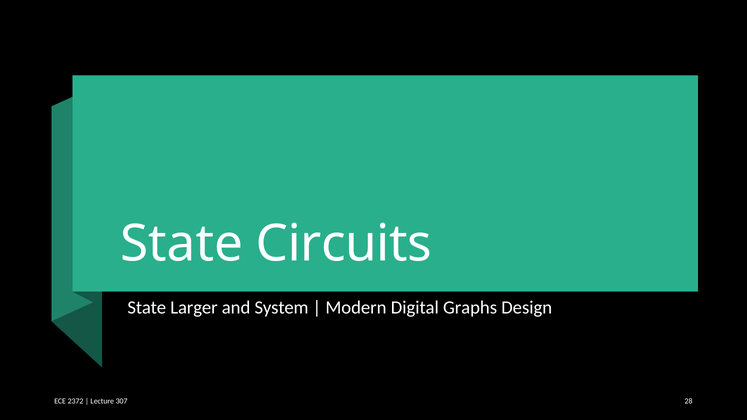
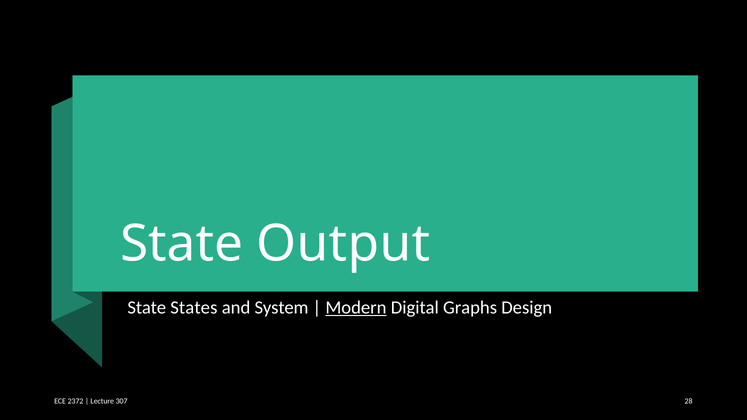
Circuits: Circuits -> Output (343, 244)
Larger: Larger -> States (194, 308)
Modern underline: none -> present (356, 308)
